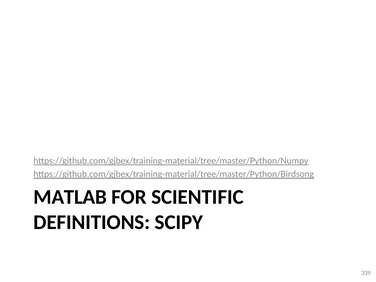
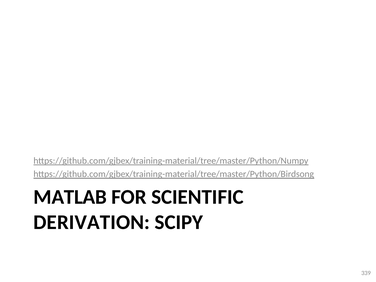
DEFINITIONS: DEFINITIONS -> DERIVATION (92, 222)
